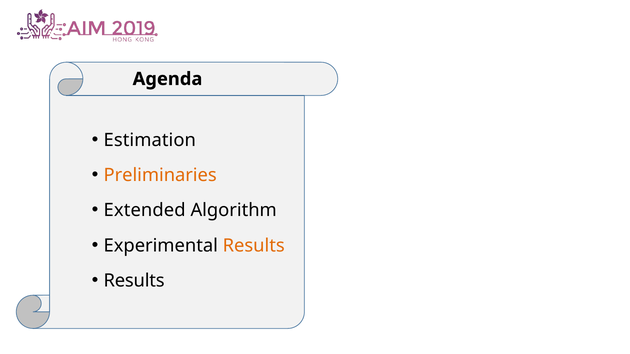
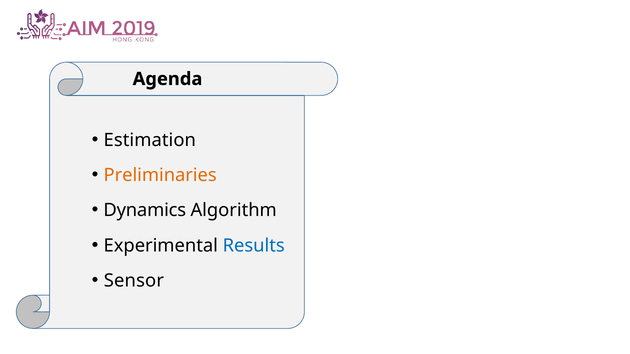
Extended: Extended -> Dynamics (145, 211)
Results colour: orange -> blue (254, 246)
Results: Results -> Sensor (134, 281)
